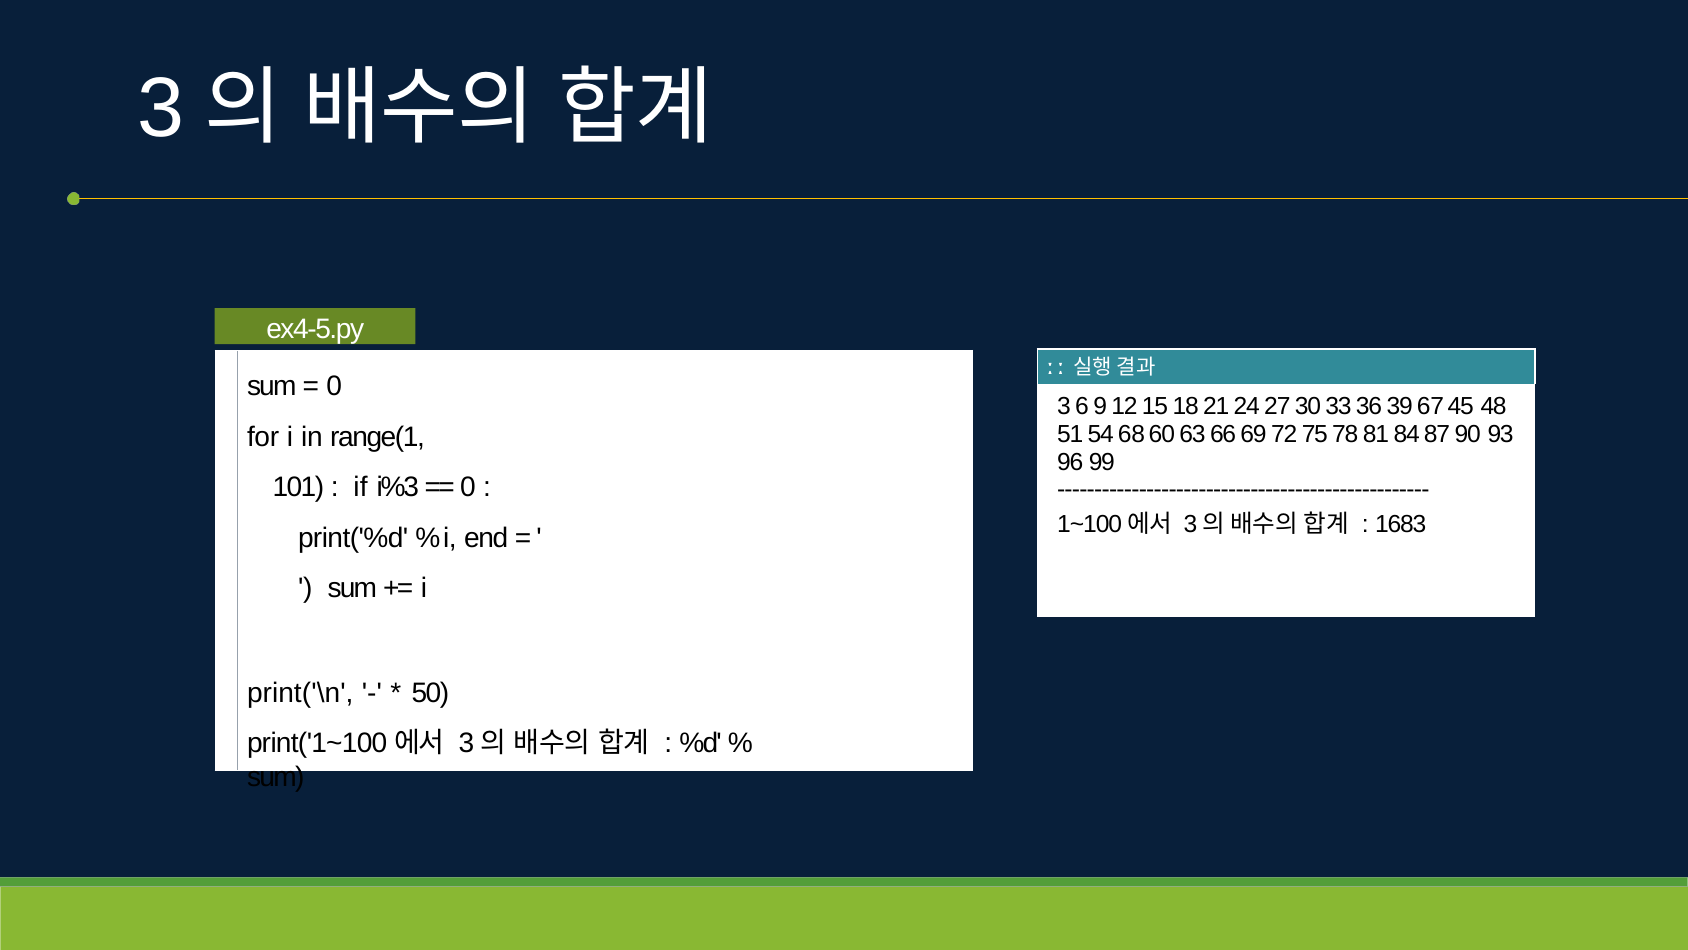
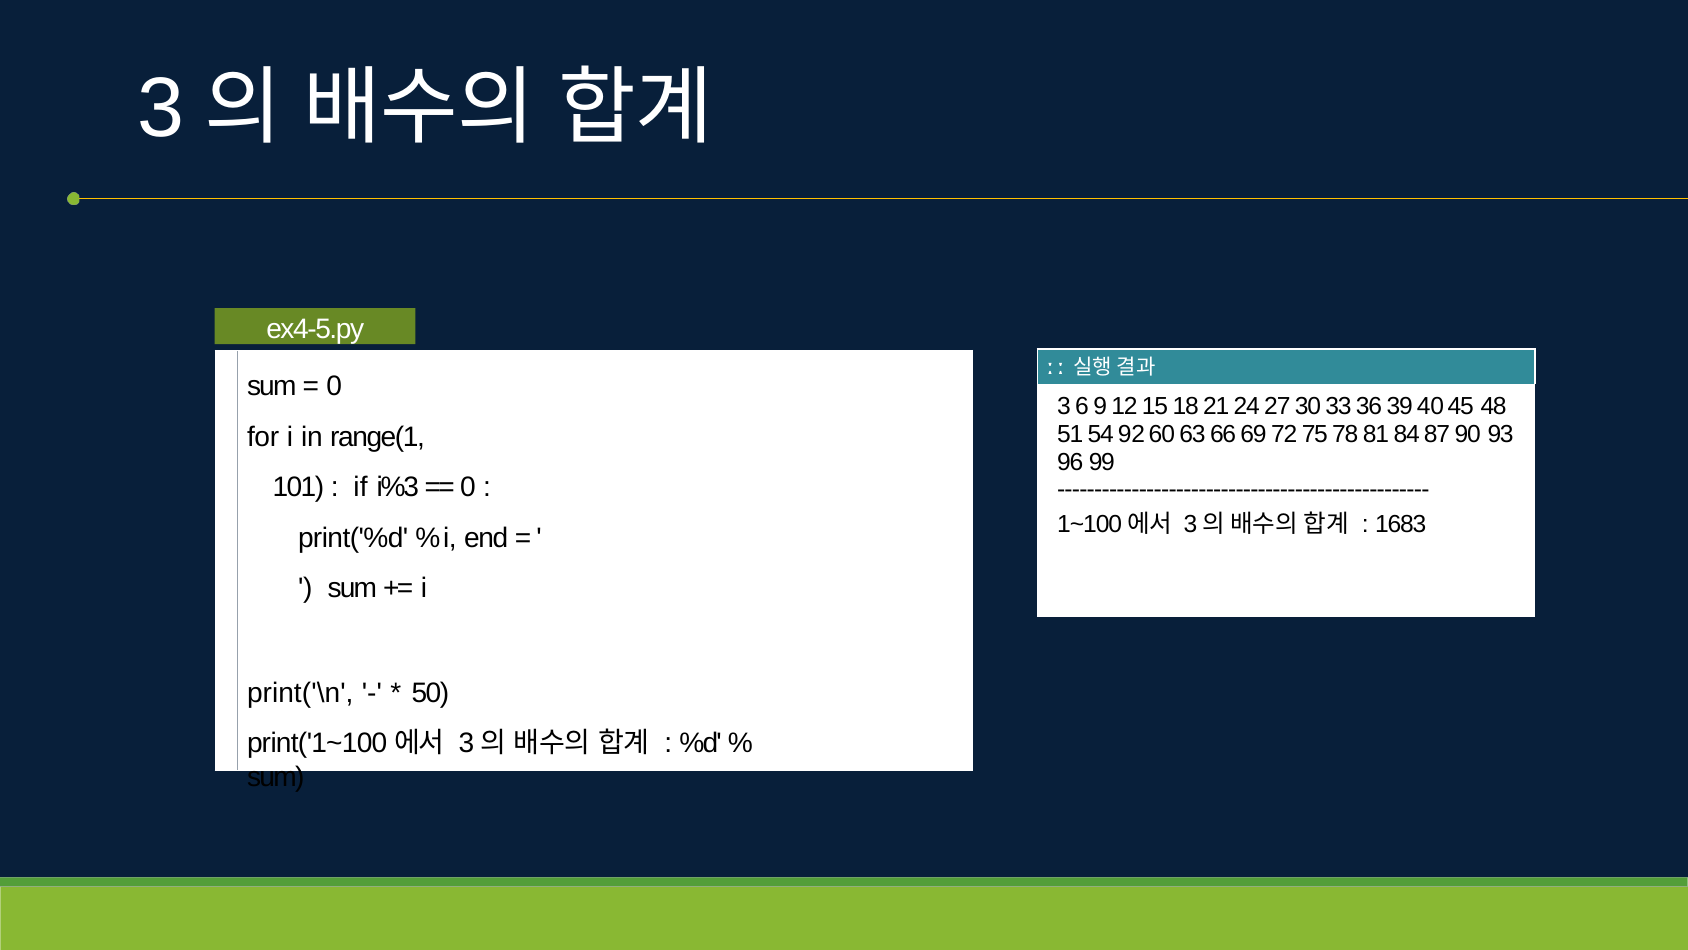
67: 67 -> 40 (1430, 406)
68: 68 -> 92 (1131, 434)
